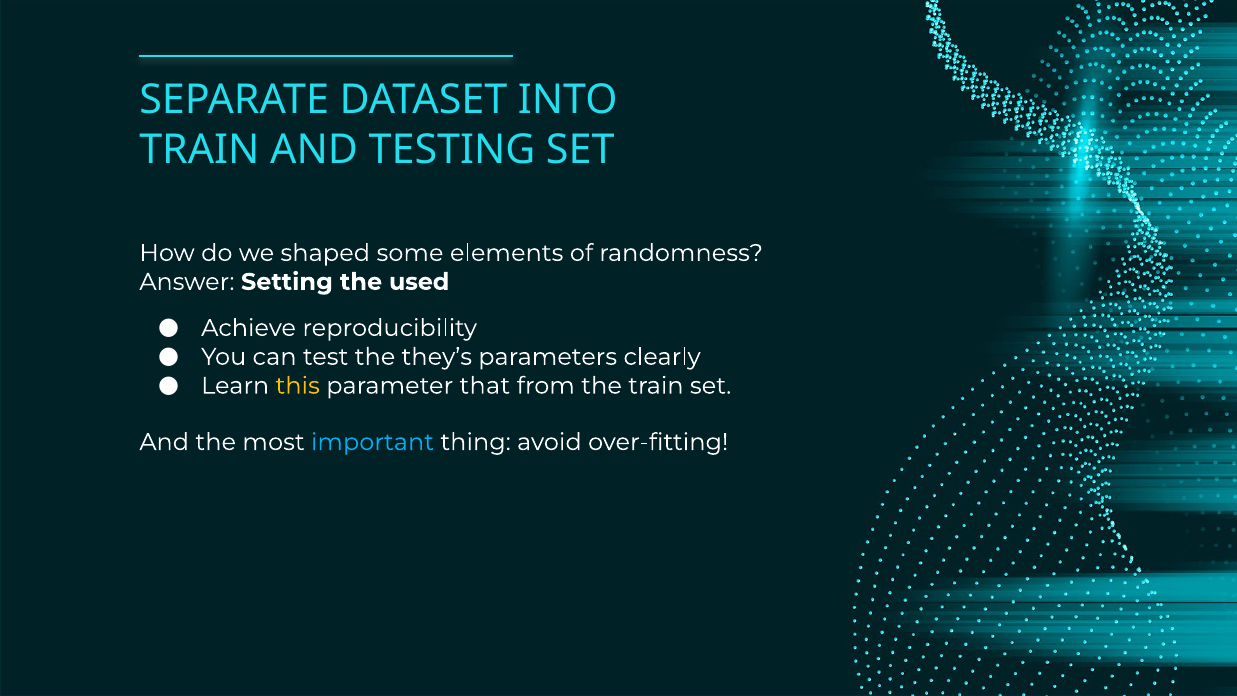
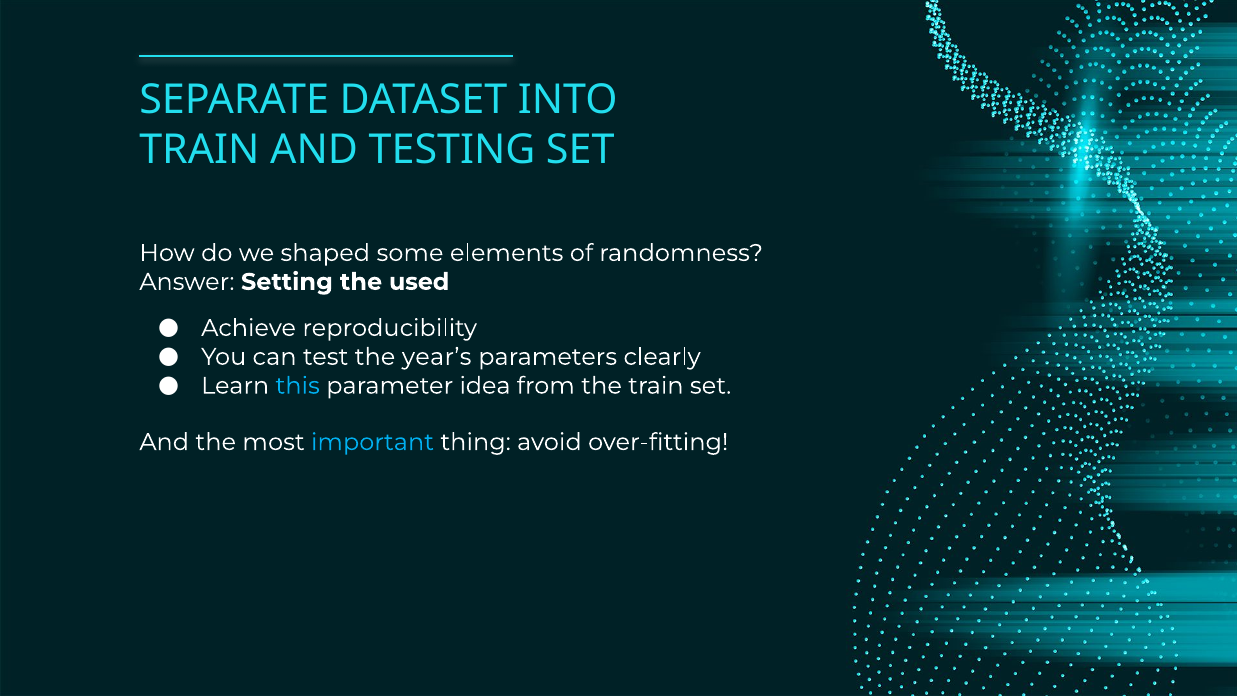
they’s: they’s -> year’s (437, 357)
this colour: yellow -> light blue (298, 386)
that: that -> idea (485, 386)
